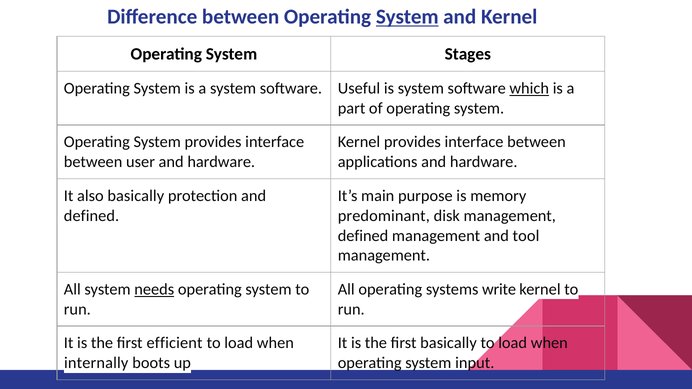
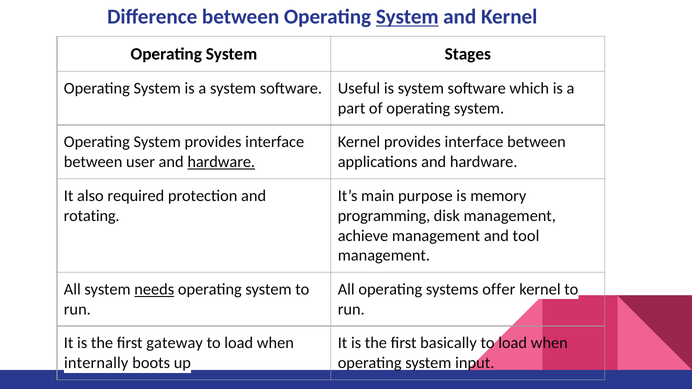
which underline: present -> none (529, 88)
hardware underline: none -> present (221, 162)
also basically: basically -> required (136, 196)
defined: defined -> rotating (92, 216)
predominant: predominant -> programming (384, 216)
defined: defined -> achieve (363, 236)
write: write -> offer (499, 290)
efficient: efficient -> gateway (175, 343)
